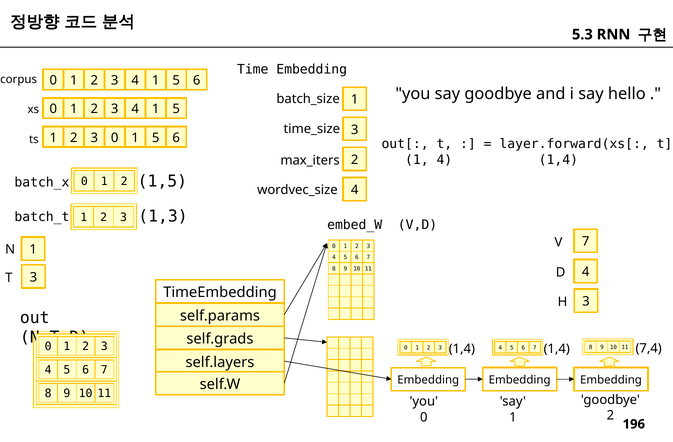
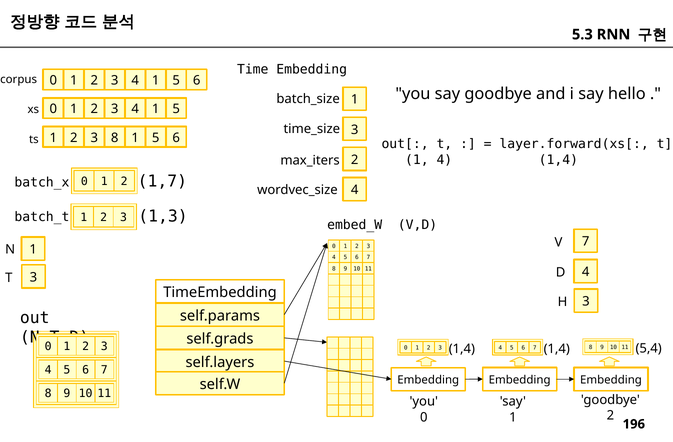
0: 0 -> 8 (115, 138)
1,5: 1,5 -> 1,7 (162, 181)
7,4: 7,4 -> 5,4 (649, 349)
